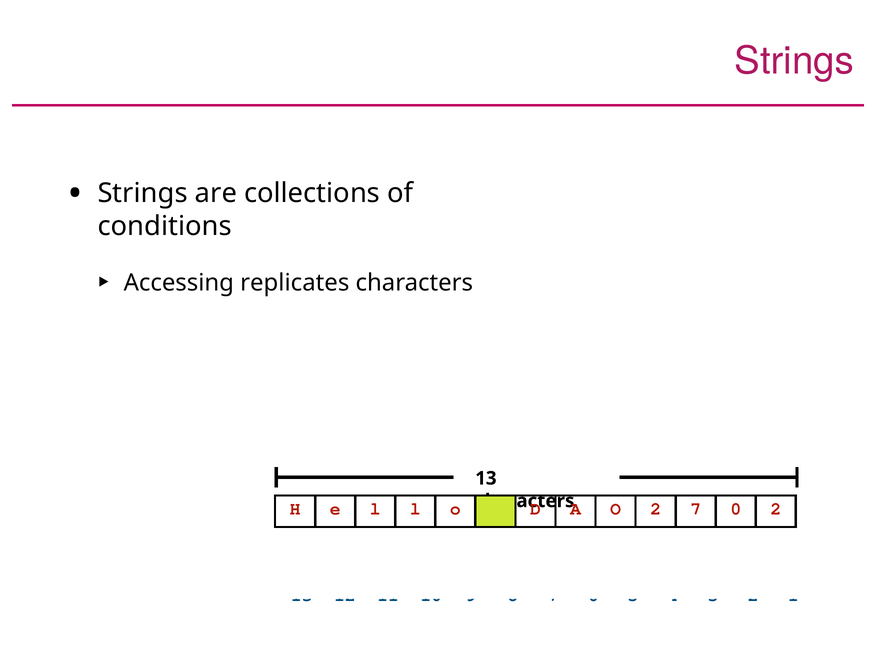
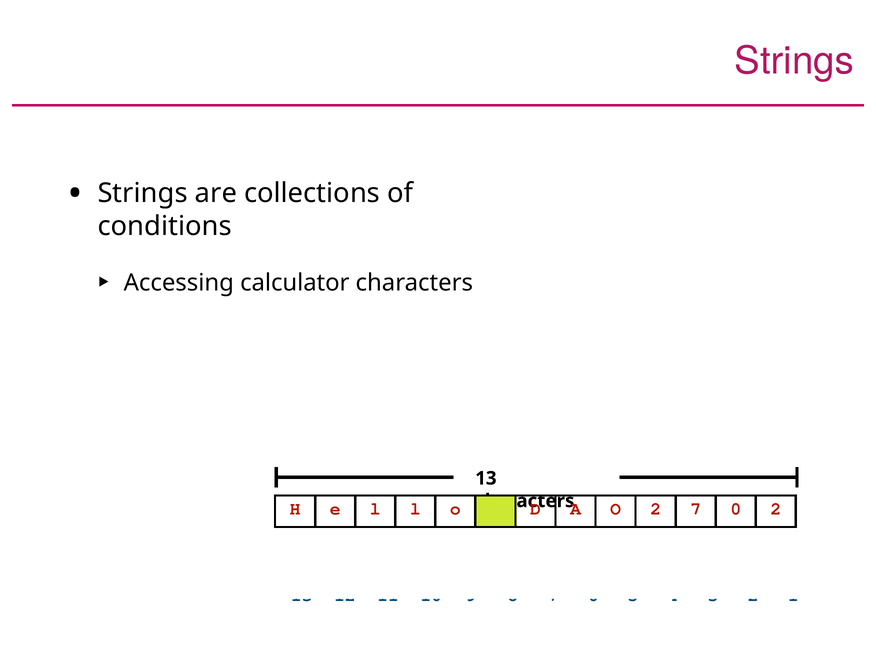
replicates: replicates -> calculator (295, 283)
